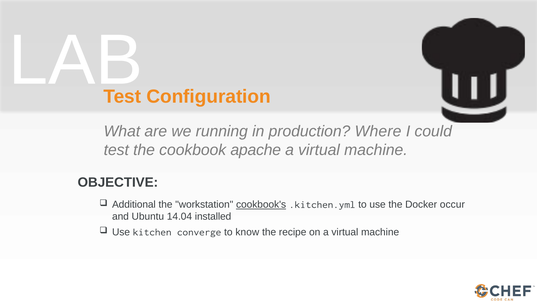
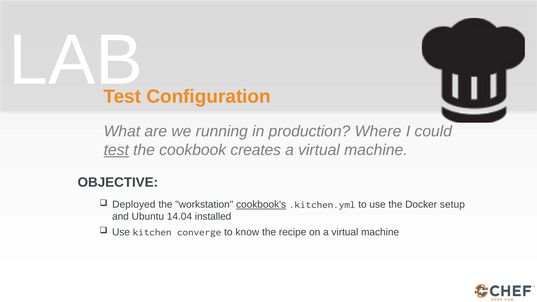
test underline: none -> present (116, 150)
apache: apache -> creates (256, 150)
Additional: Additional -> Deployed (134, 205)
occur: occur -> setup (452, 205)
